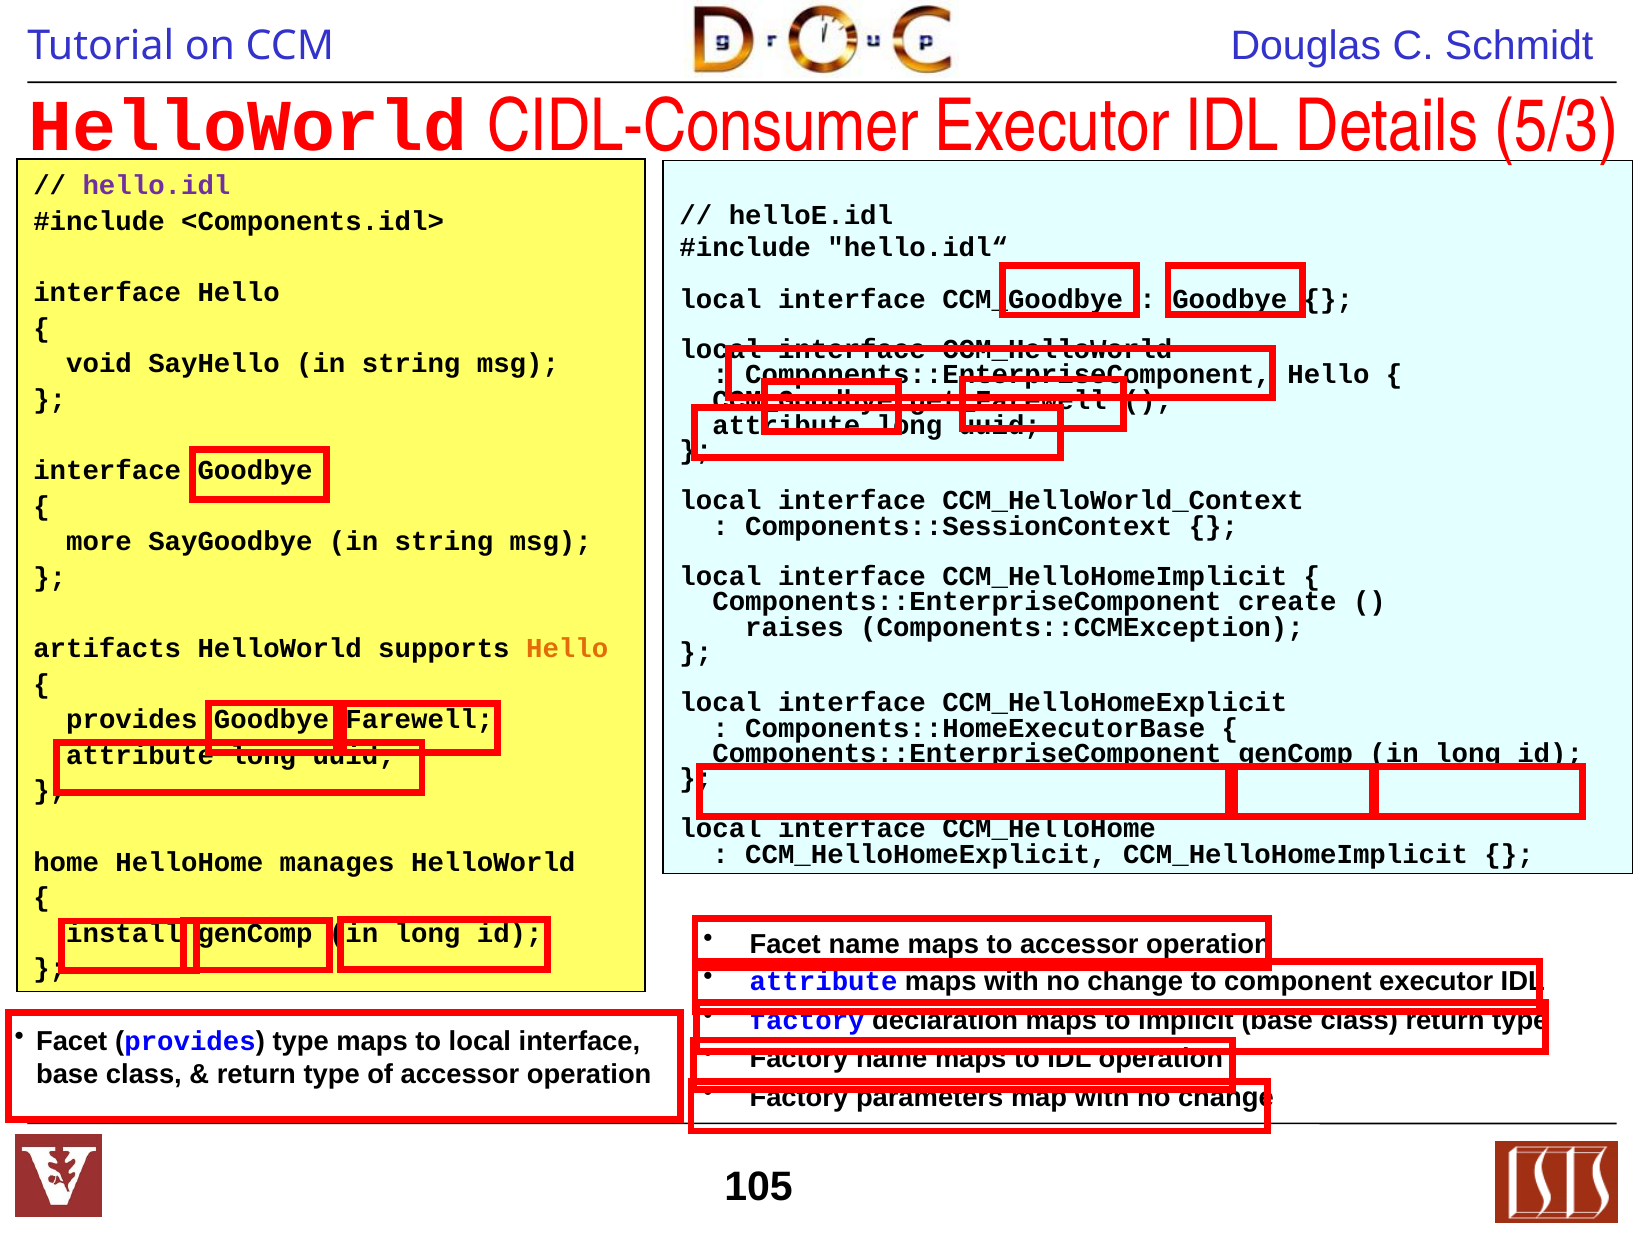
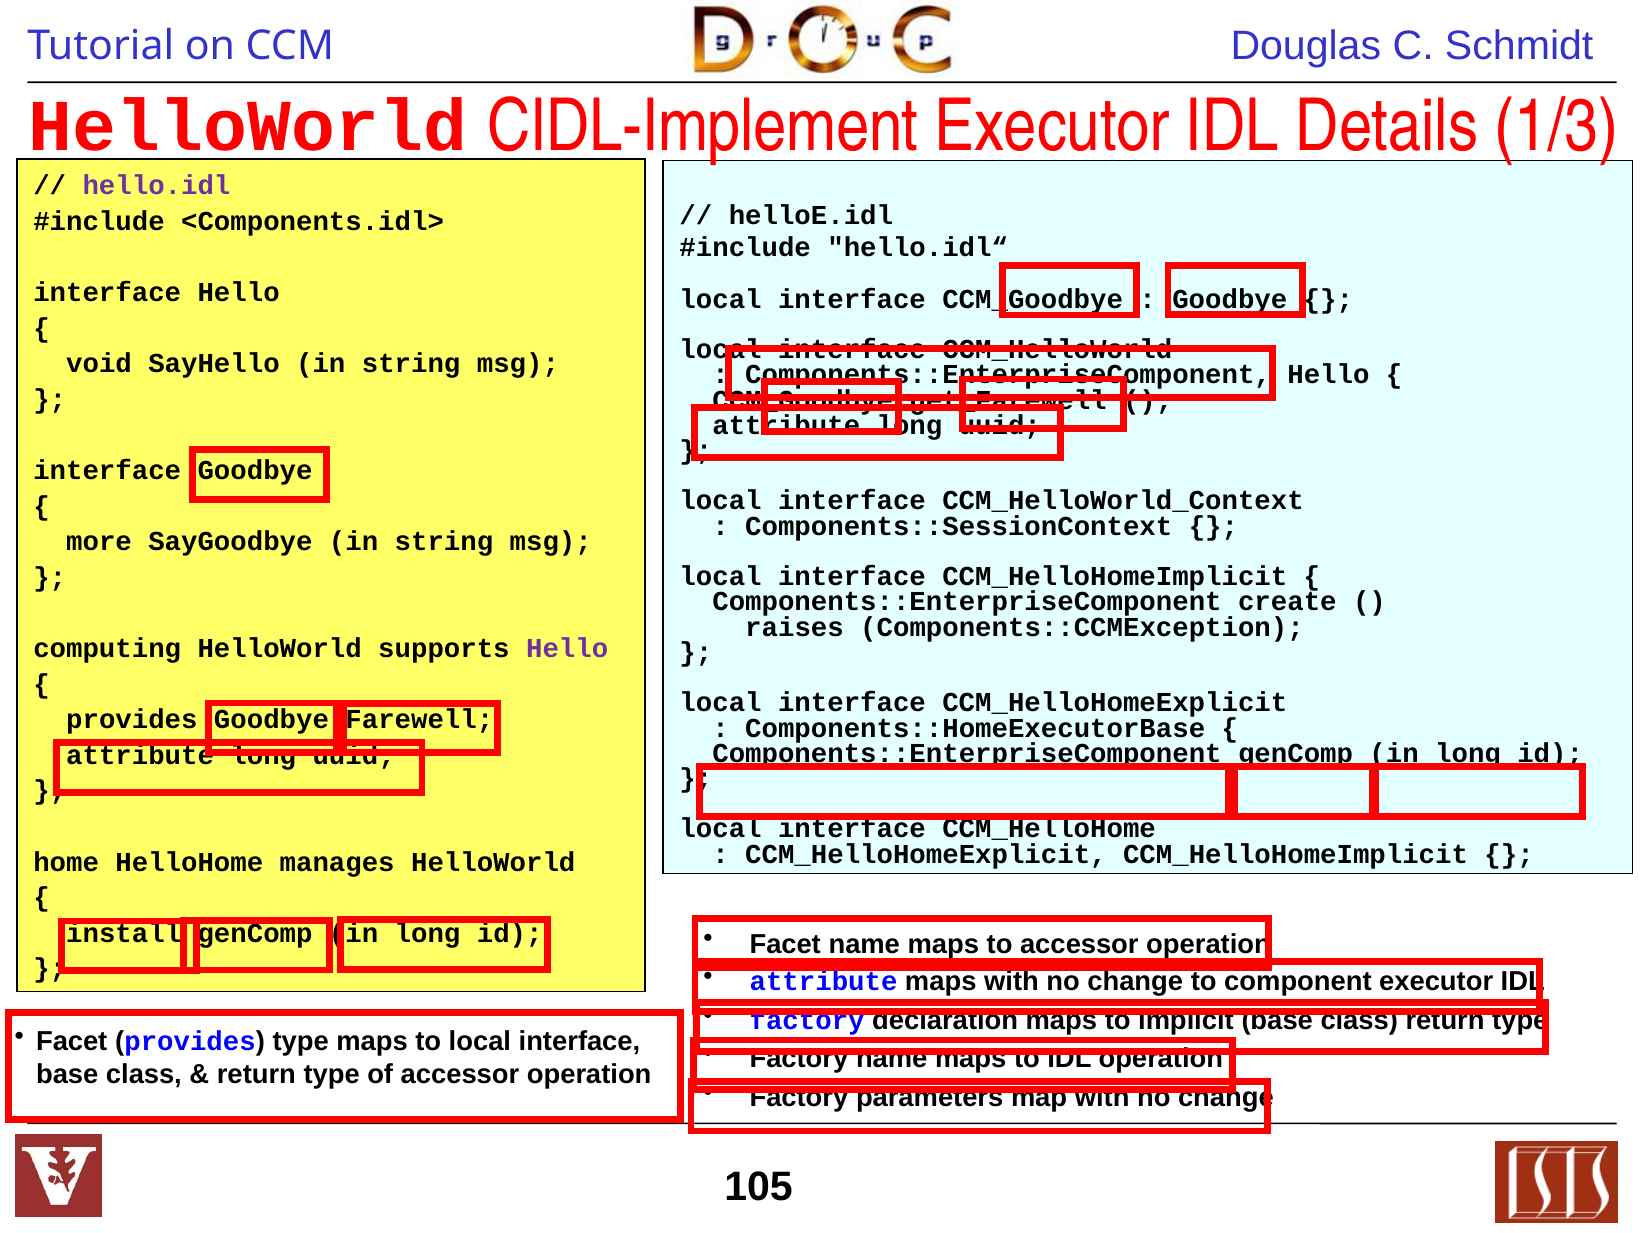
CIDL-Consumer: CIDL-Consumer -> CIDL-Implement (703, 127)
5/3: 5/3 -> 1/3 (1556, 127)
artifacts: artifacts -> computing (107, 648)
Hello colour: orange -> purple (567, 648)
